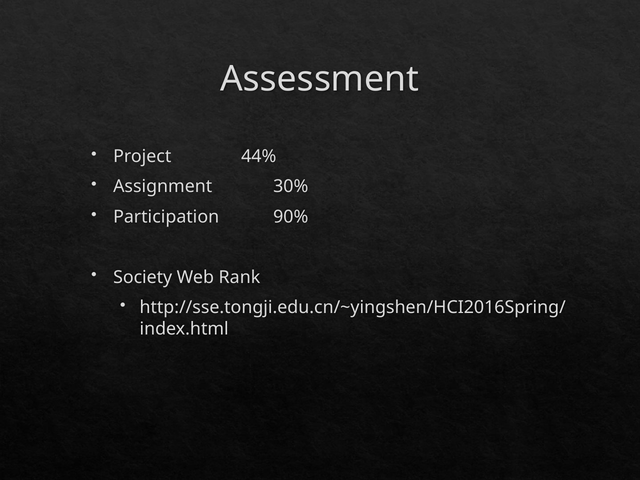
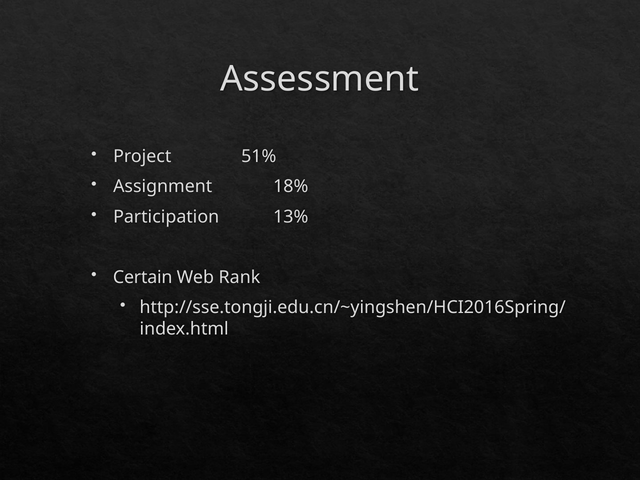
44%: 44% -> 51% (259, 156)
30%: 30% -> 18% (291, 187)
90%: 90% -> 13% (291, 217)
Society: Society -> Certain (143, 277)
